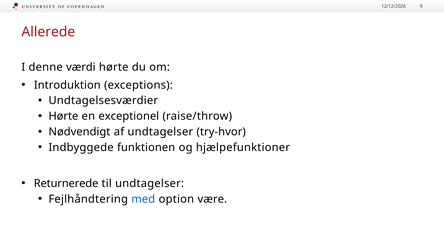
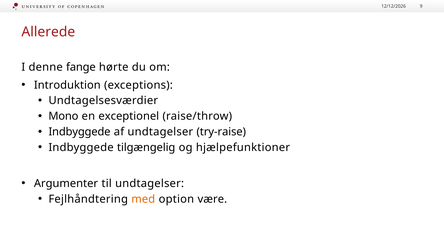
værdi: værdi -> fange (81, 67)
Hørte: Hørte -> Mono (63, 116)
Nødvendigt: Nødvendigt -> Indbyggede (80, 132)
try-hvor: try-hvor -> try-raise (221, 132)
funktionen: funktionen -> tilgængelig (146, 147)
Returnerede: Returnerede -> Argumenter (66, 183)
med colour: blue -> orange (143, 199)
